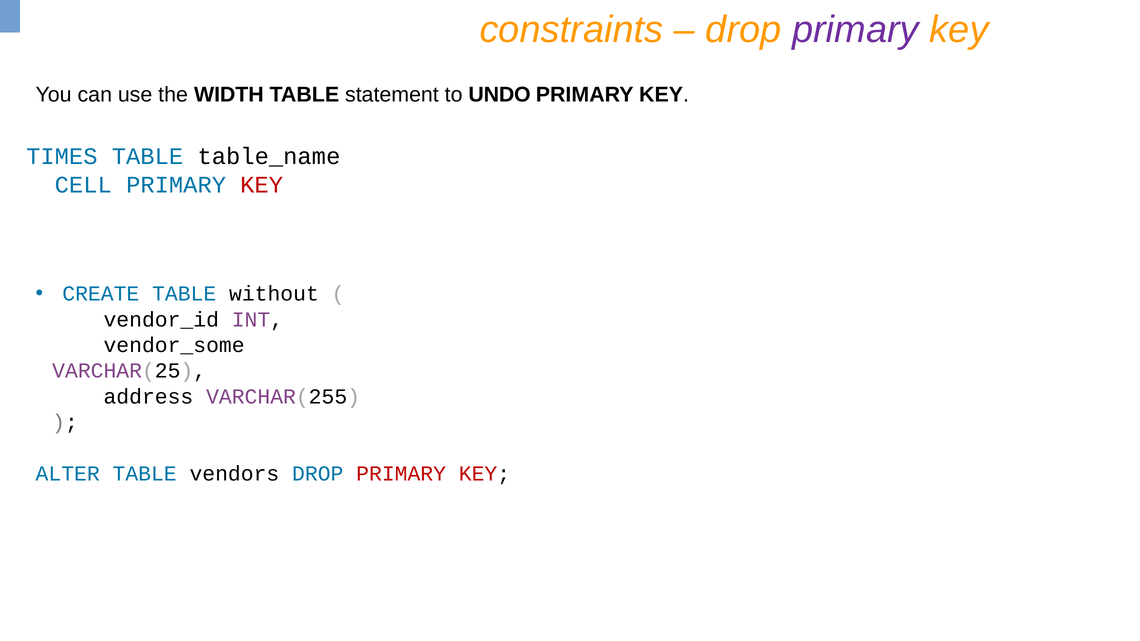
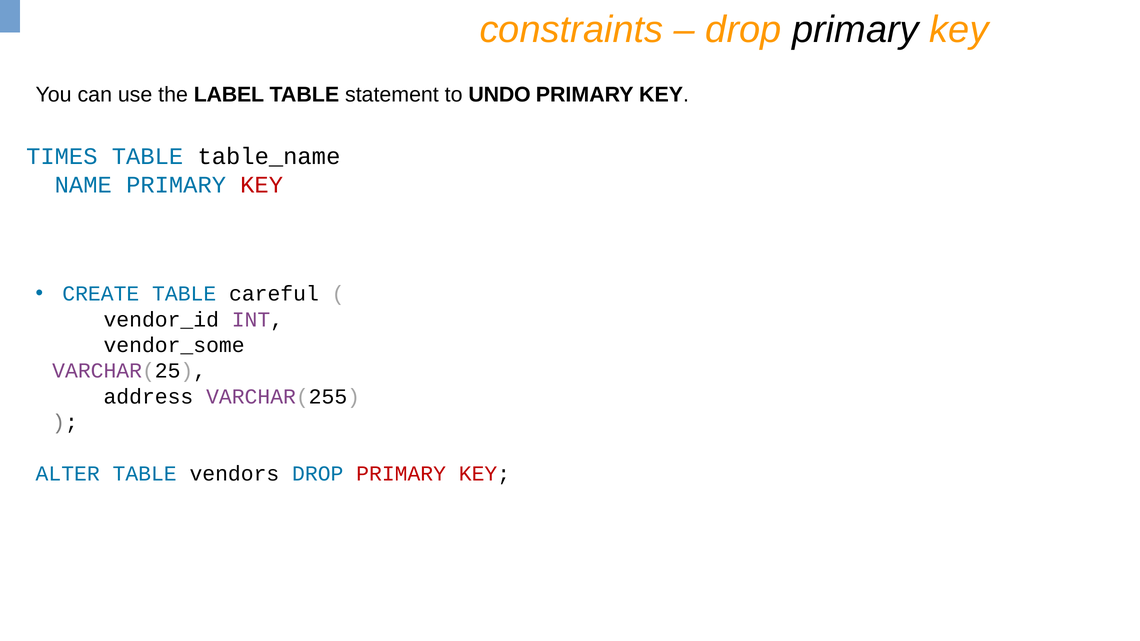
primary colour: purple -> black (855, 30)
WIDTH: WIDTH -> LABEL (229, 95)
CELL: CELL -> NAME (83, 185)
without: without -> careful (274, 294)
